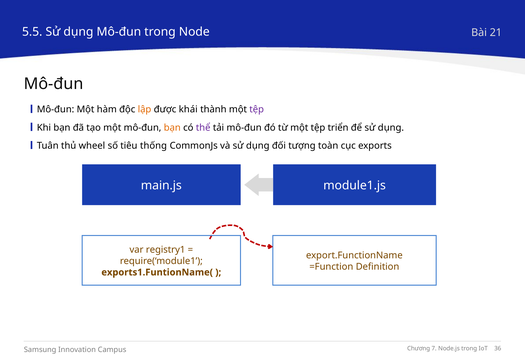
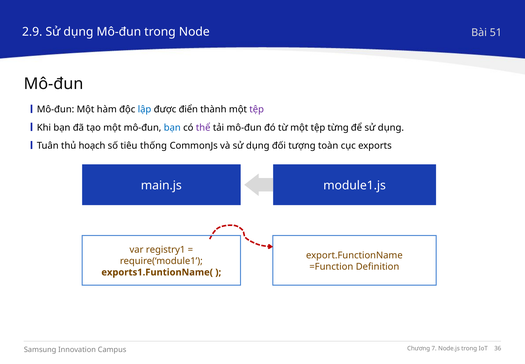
5.5: 5.5 -> 2.9 (32, 32)
21: 21 -> 51 (496, 33)
lập colour: orange -> blue (145, 109)
khái: khái -> điển (188, 109)
bạn colour: orange -> blue (172, 127)
triển: triển -> từng (338, 127)
wheel: wheel -> hoạch (92, 146)
